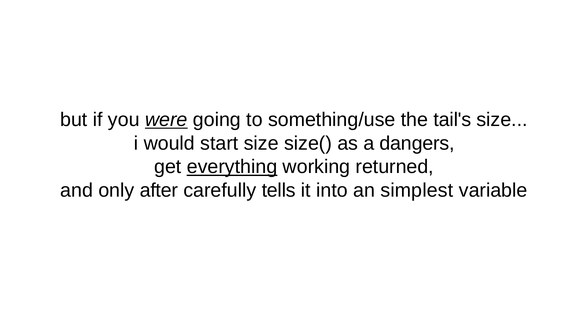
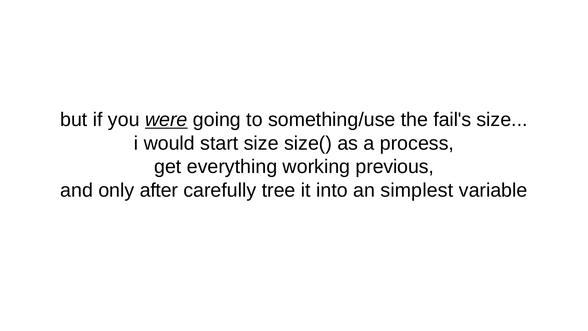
tail's: tail's -> fail's (452, 120)
dangers: dangers -> process (417, 143)
everything underline: present -> none (232, 167)
returned: returned -> previous (395, 167)
tells: tells -> tree (279, 190)
